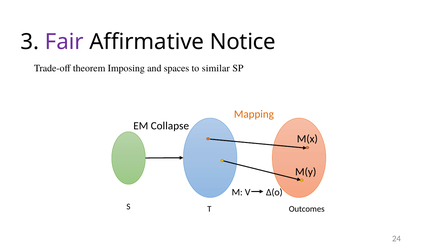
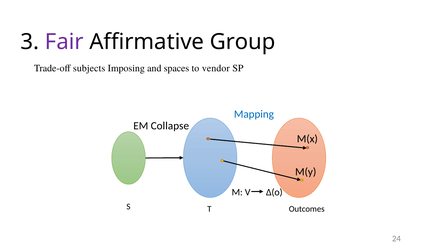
Notice: Notice -> Group (243, 42)
theorem: theorem -> subjects (89, 68)
similar: similar -> vendor (216, 68)
Mapping colour: orange -> blue (254, 114)
